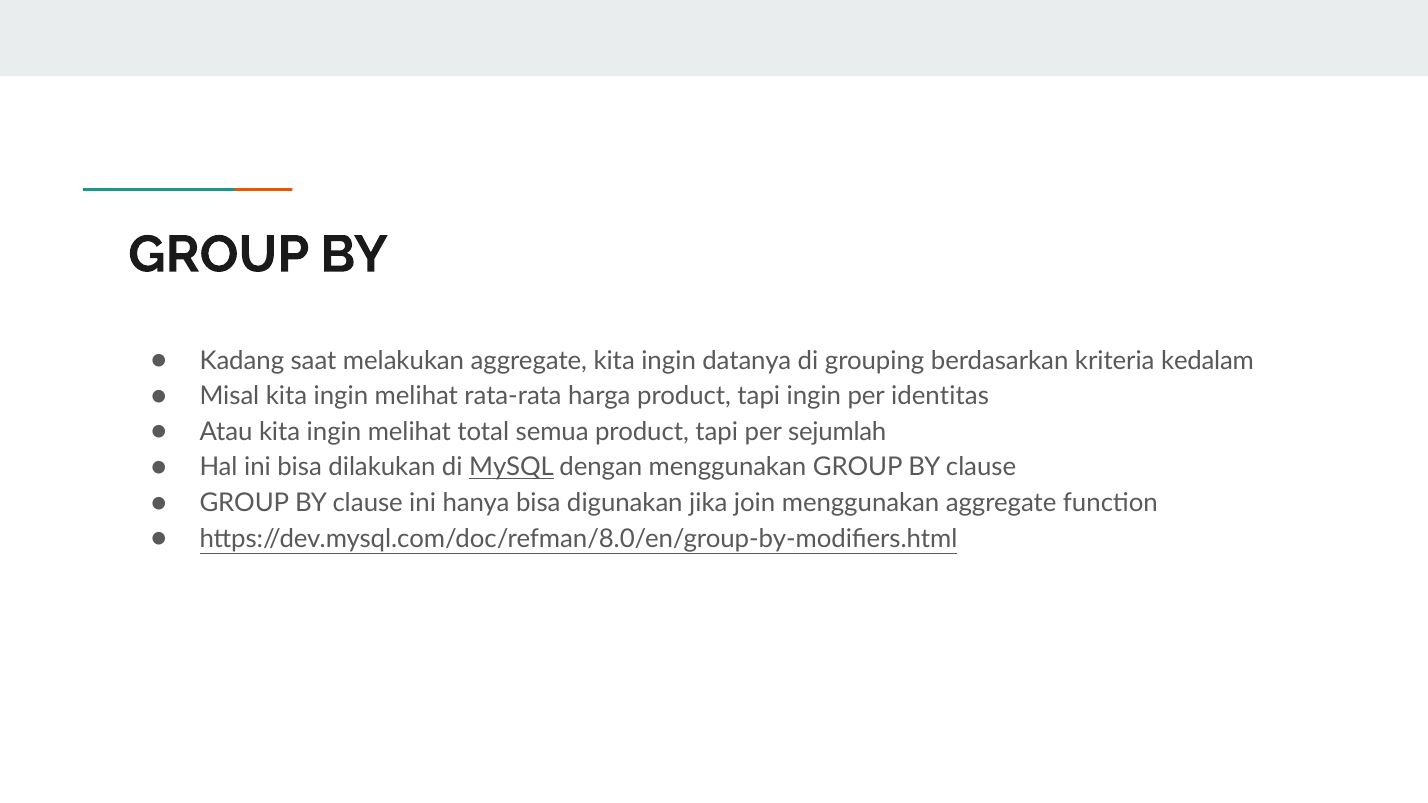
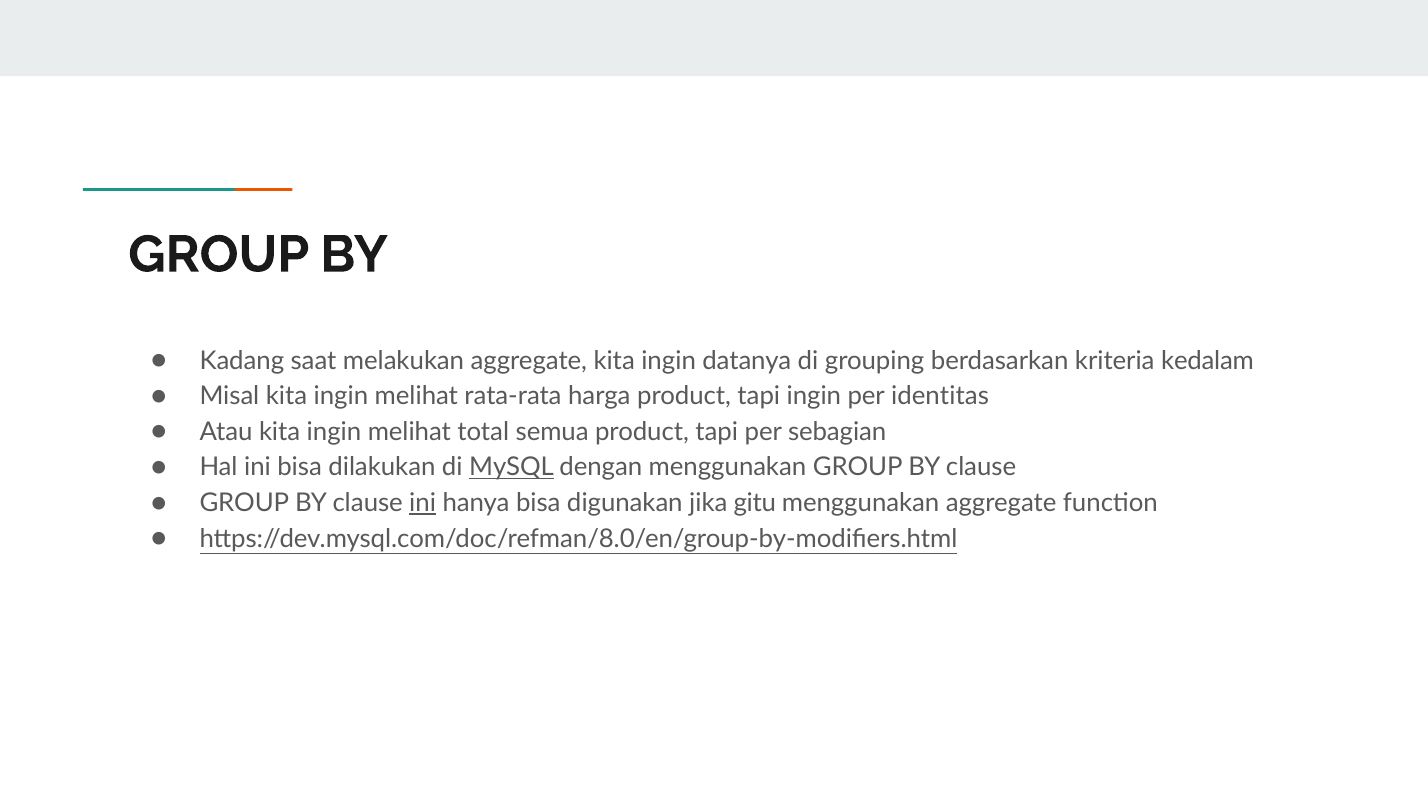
sejumlah: sejumlah -> sebagian (837, 432)
ini underline: none -> present (423, 503)
join: join -> gitu (755, 503)
